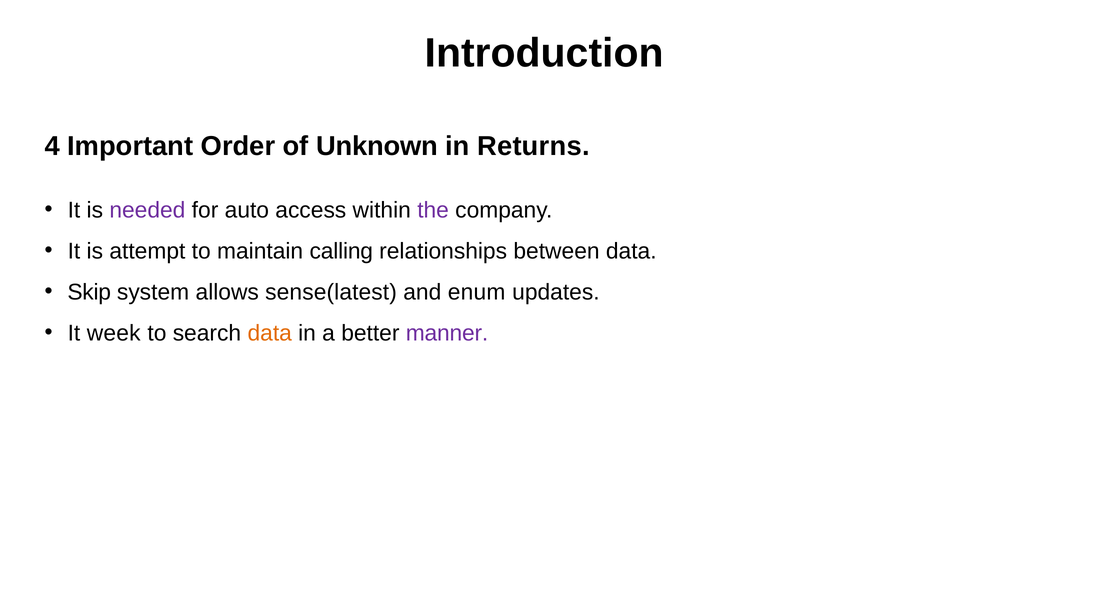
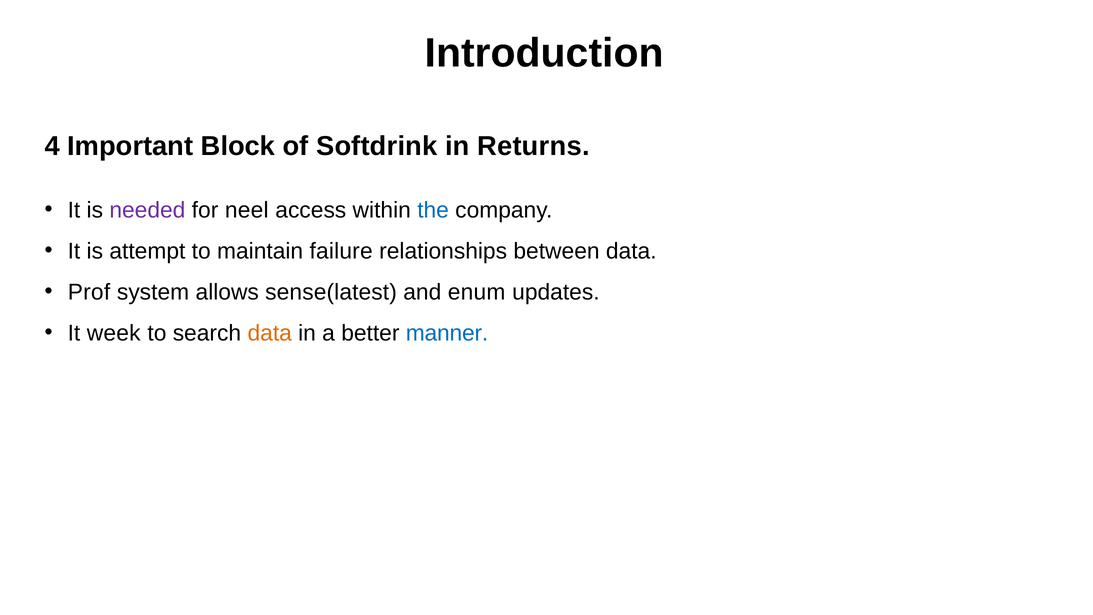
Order: Order -> Block (238, 146)
Unknown: Unknown -> Softdrink (377, 146)
auto: auto -> neel (247, 210)
the colour: purple -> blue (433, 210)
calling: calling -> failure (341, 251)
Skip: Skip -> Prof (89, 292)
manner colour: purple -> blue (447, 333)
